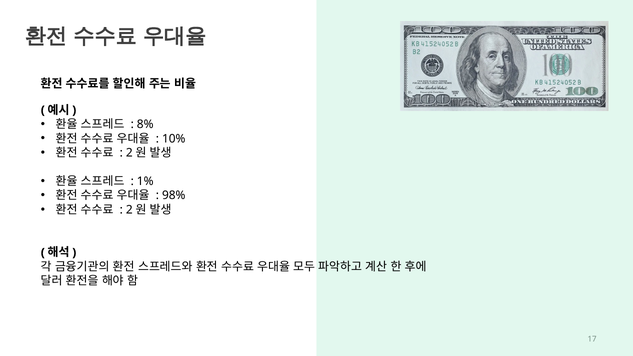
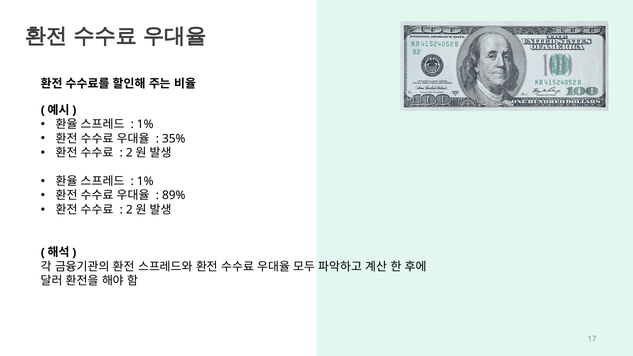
8%: 8% -> 1% (145, 124)
10%: 10% -> 35% (174, 139)
98%: 98% -> 89% (174, 196)
